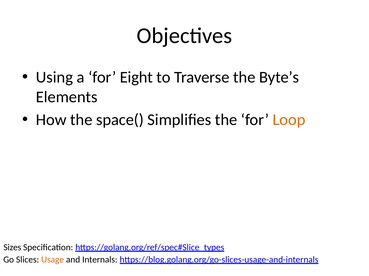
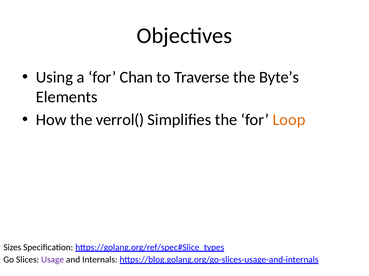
Eight: Eight -> Chan (136, 77)
space(: space( -> verrol( (120, 120)
Usage colour: orange -> purple (53, 260)
